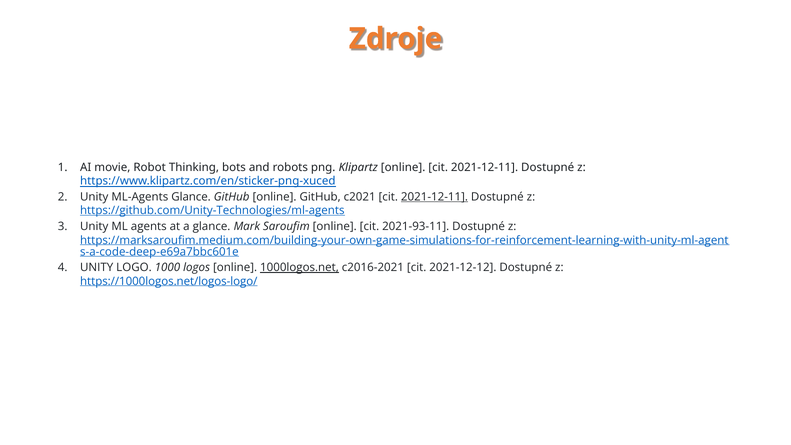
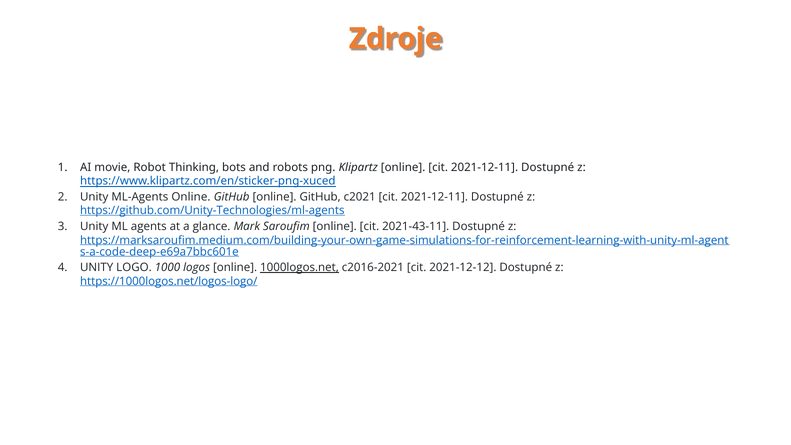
ML-Agents Glance: Glance -> Online (191, 197)
2021-12-11 underline: present -> none (434, 197)
2021-93-11: 2021-93-11 -> 2021-43-11 (416, 226)
